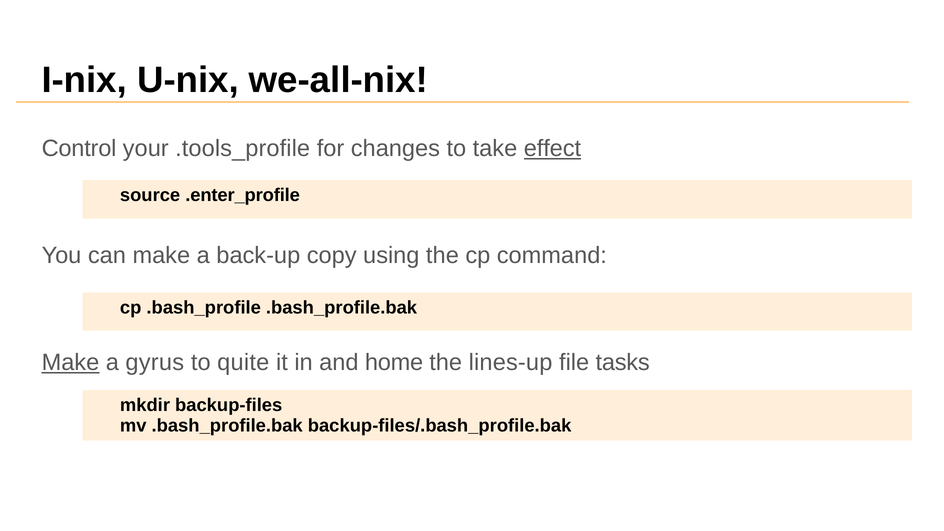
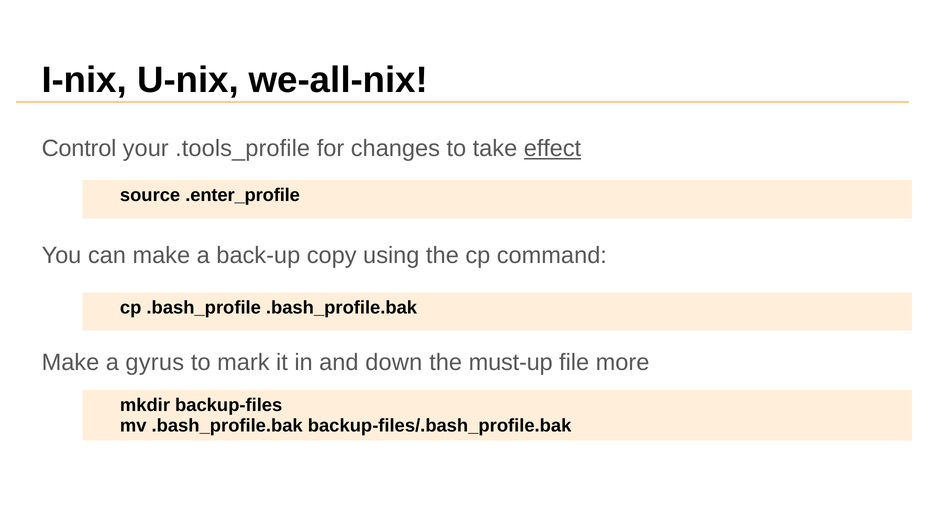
Make underline: present -> none (70, 363)
quite: quite -> mark (243, 363)
home: home -> down (394, 363)
lines-up: lines-up -> must-up (511, 363)
tasks: tasks -> more (623, 363)
